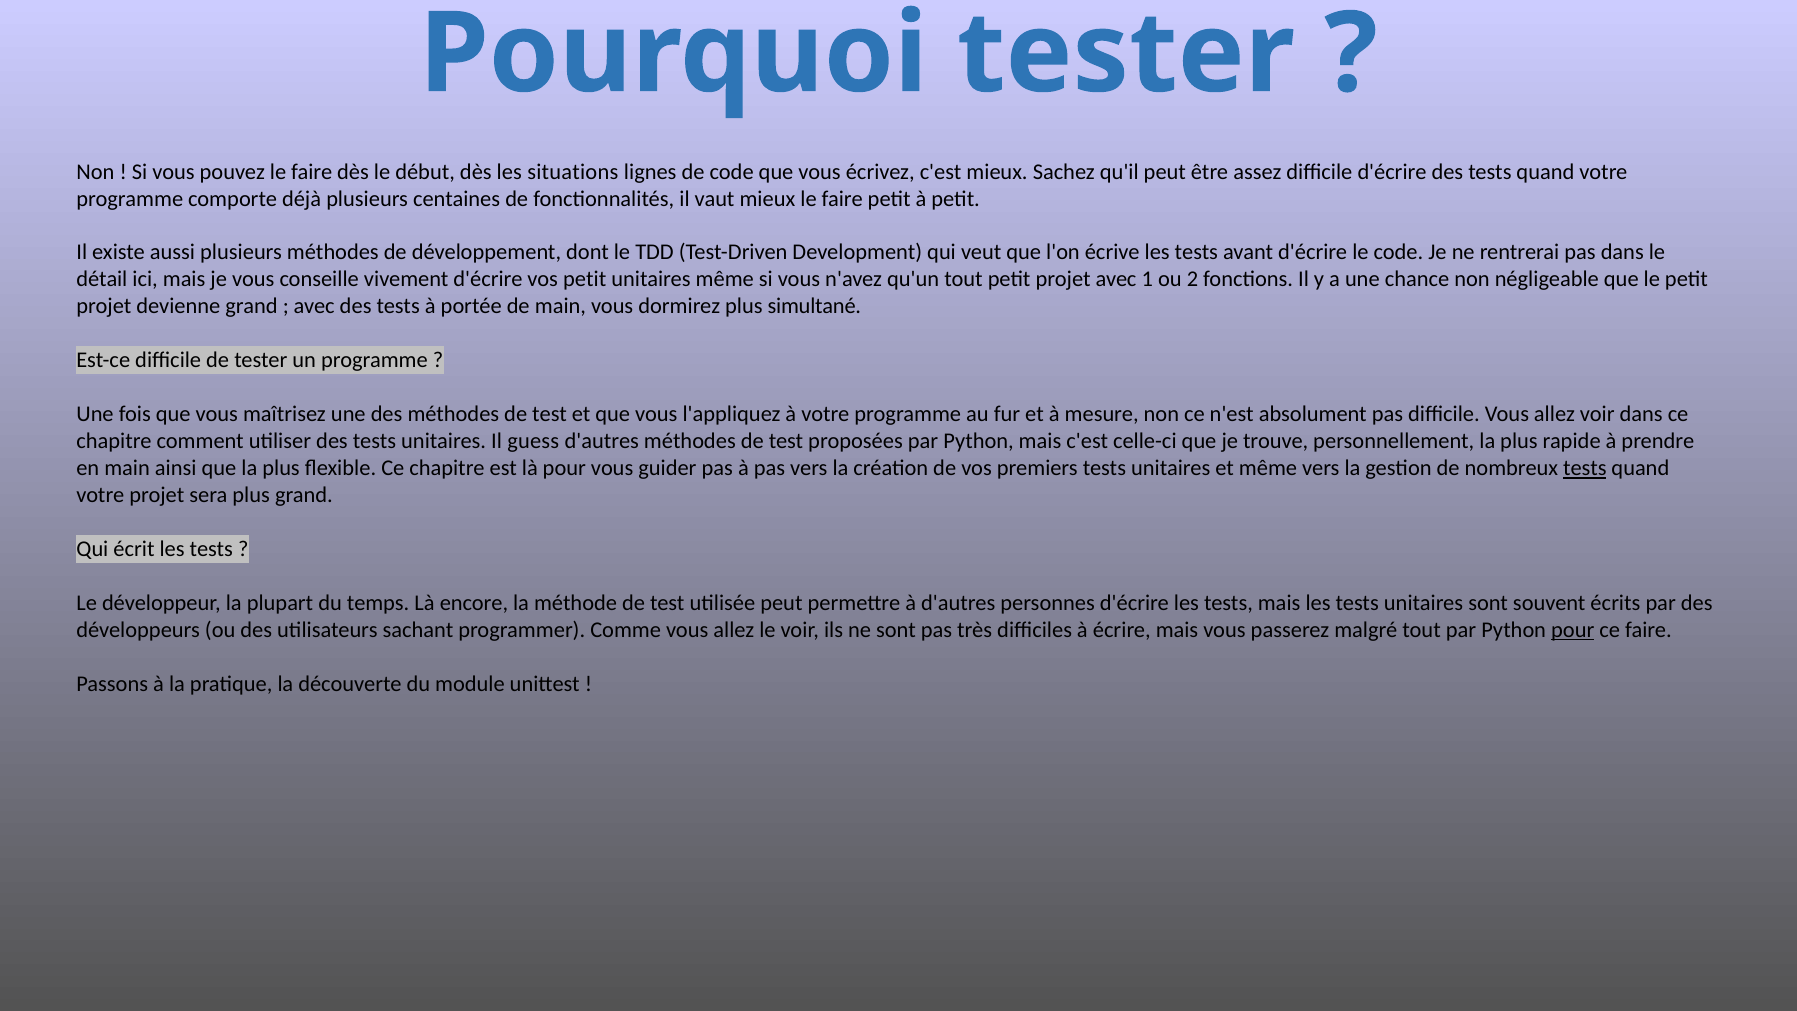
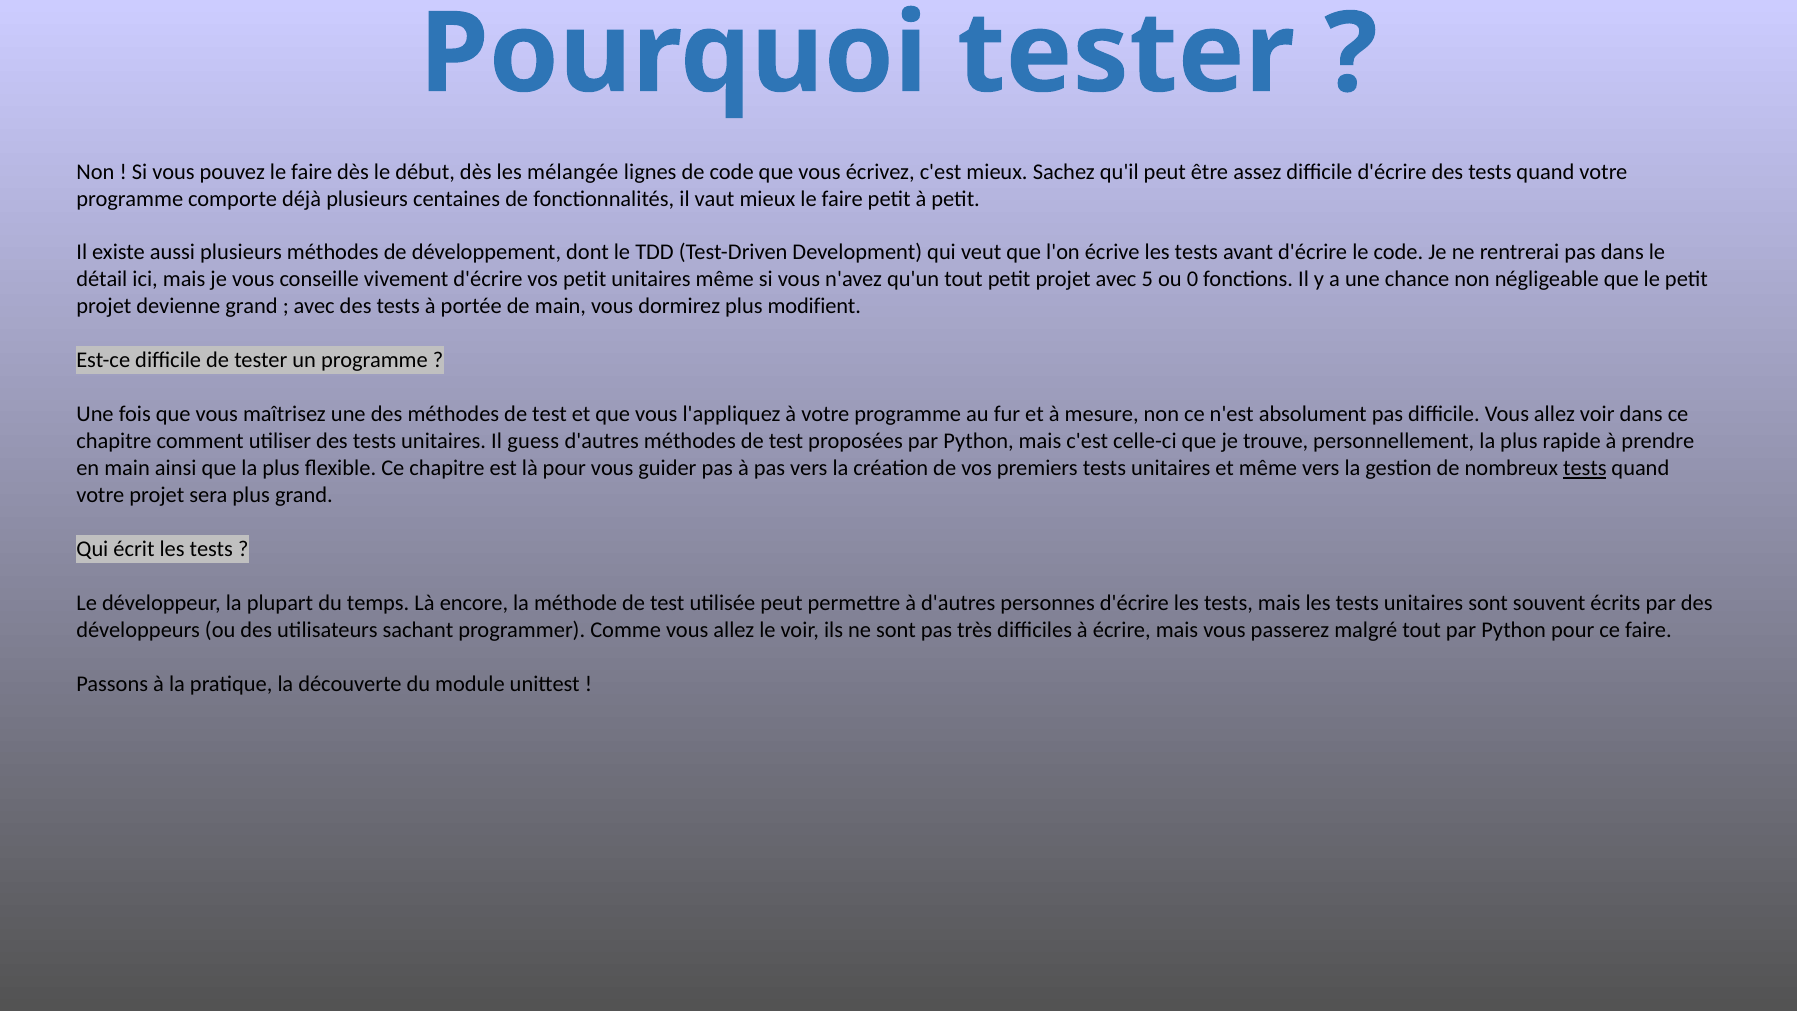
situations: situations -> mélangée (573, 172)
1: 1 -> 5 (1147, 279)
2: 2 -> 0 (1193, 279)
simultané: simultané -> modifient (814, 306)
pour underline: present -> none (1573, 630)
